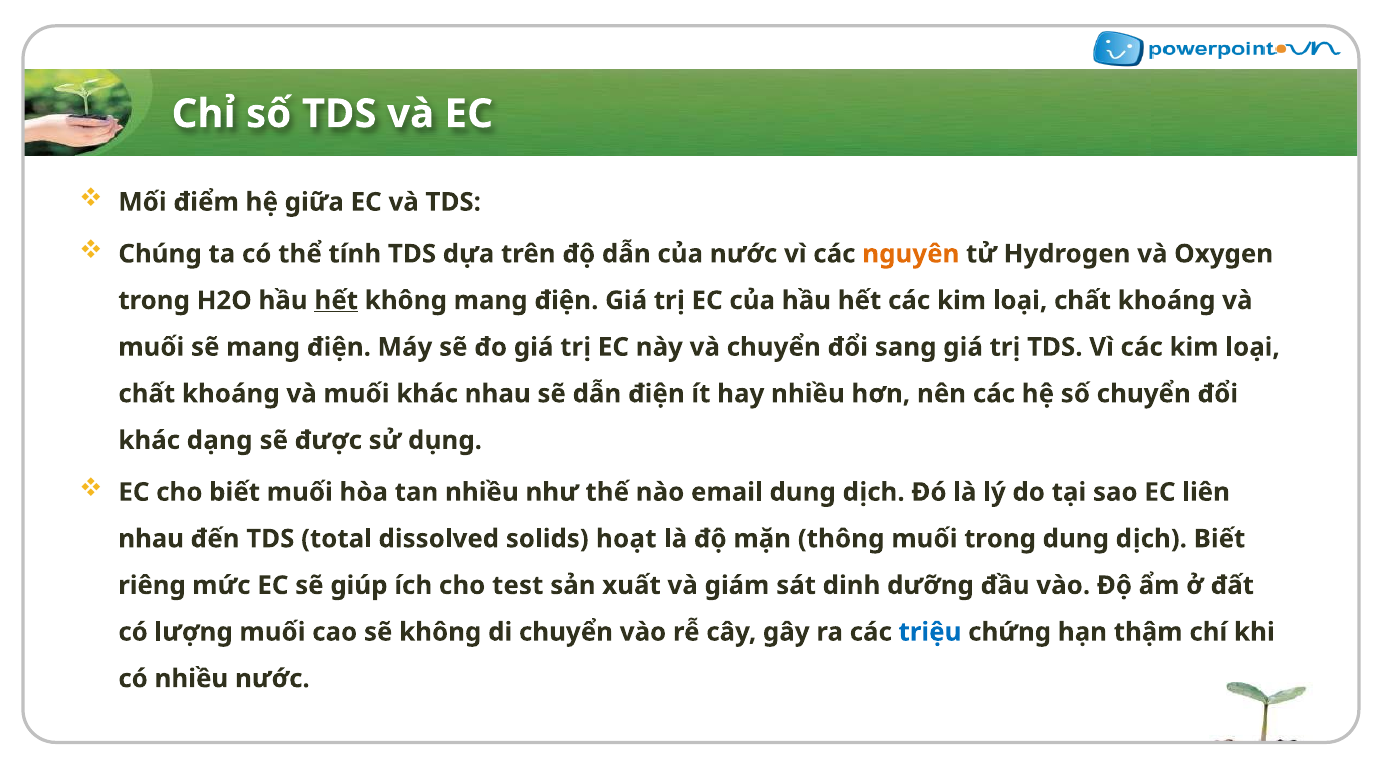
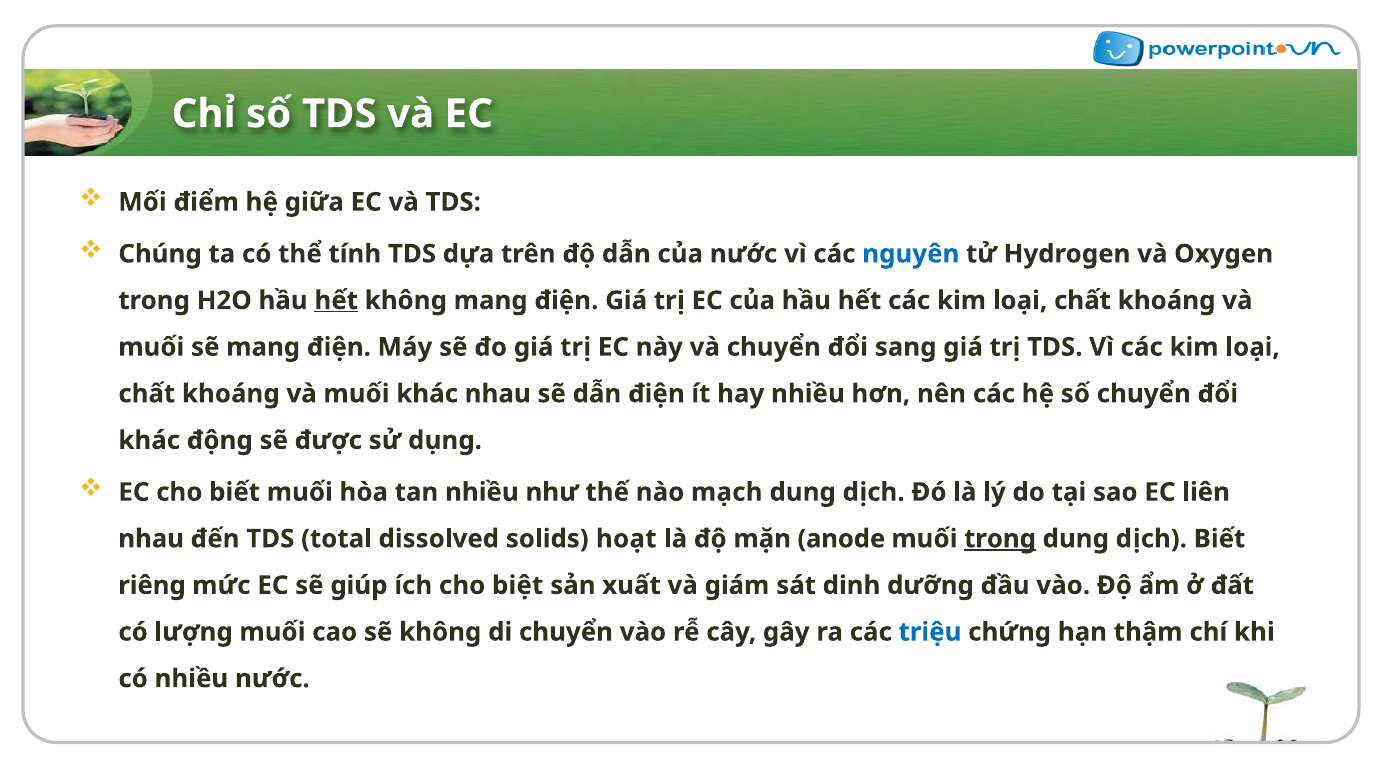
nguyên colour: orange -> blue (911, 254)
dạng: dạng -> động (220, 441)
email: email -> mạch (727, 492)
thông: thông -> anode (841, 539)
trong underline: none -> present (1000, 539)
test: test -> biệt (518, 586)
